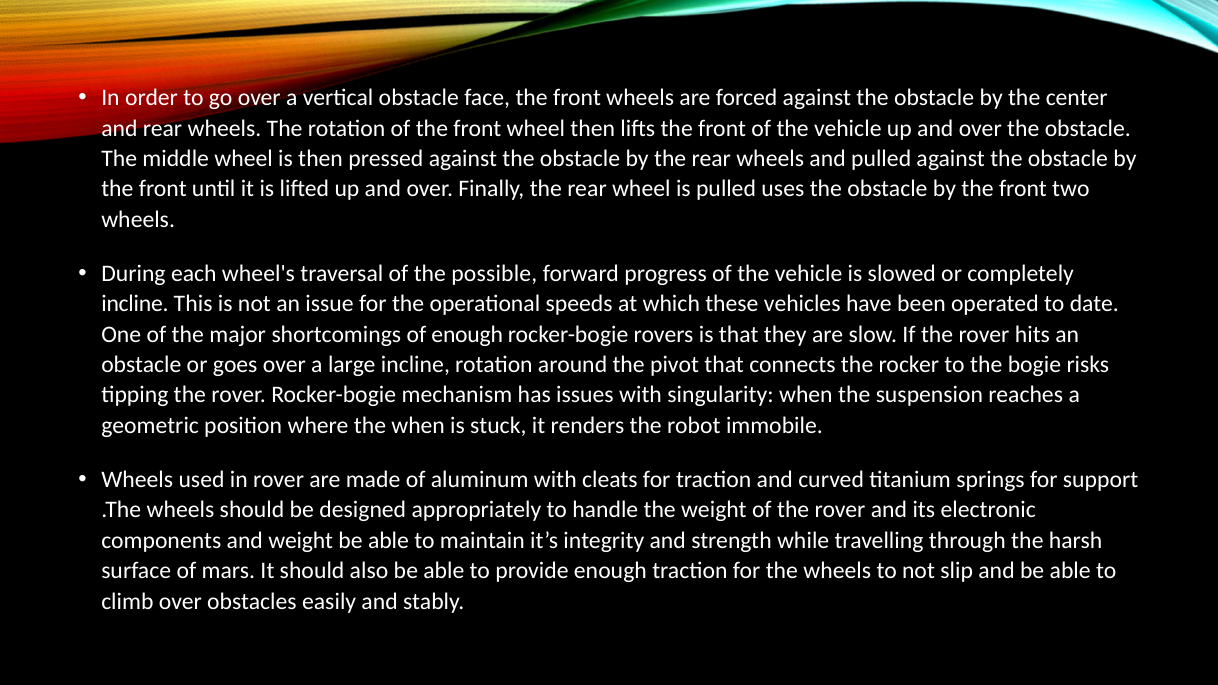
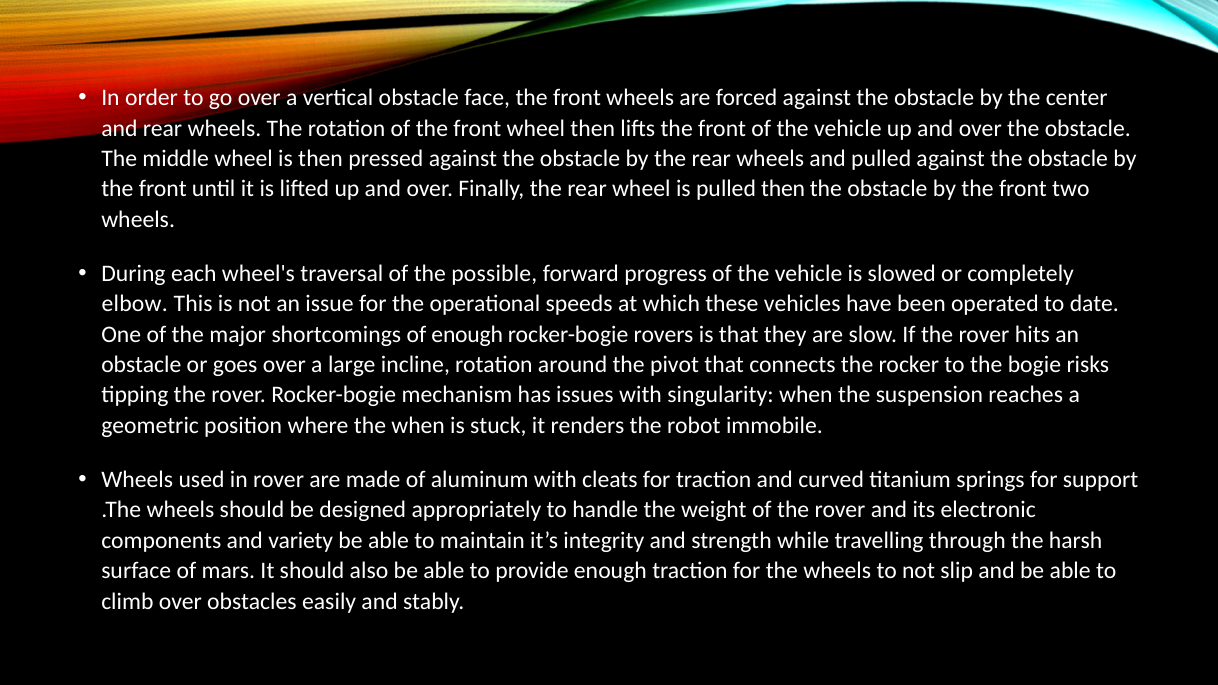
pulled uses: uses -> then (783, 189)
incline: incline -> elbow (135, 304)
and weight: weight -> variety (301, 541)
